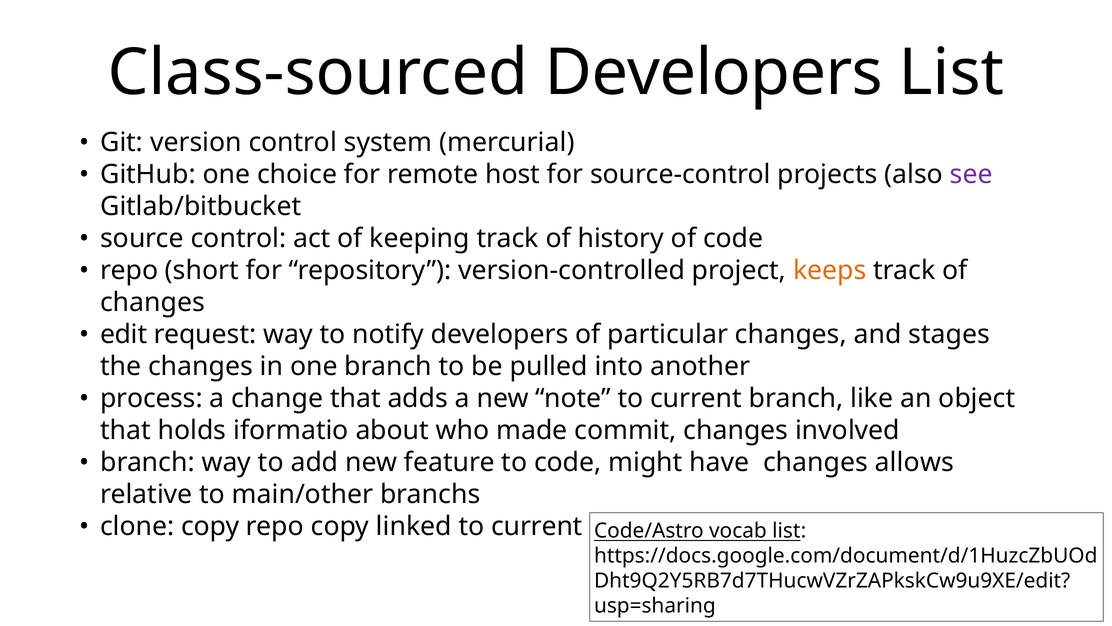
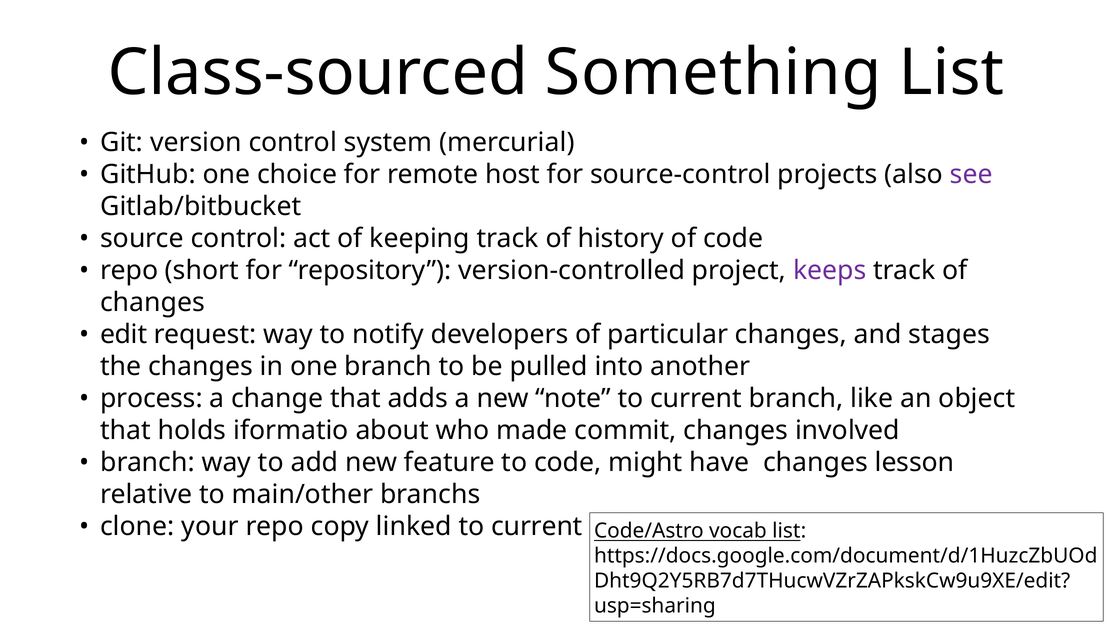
Class-sourced Developers: Developers -> Something (713, 73)
keeps colour: orange -> purple (830, 270)
allows: allows -> lesson (914, 462)
clone copy: copy -> your (210, 526)
